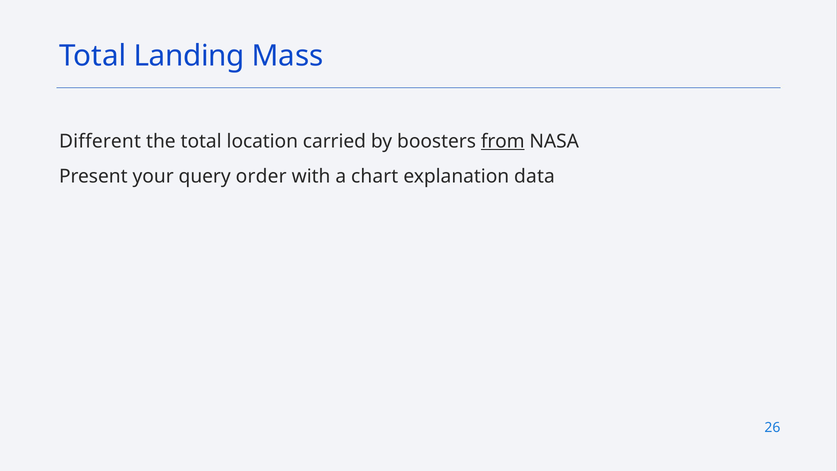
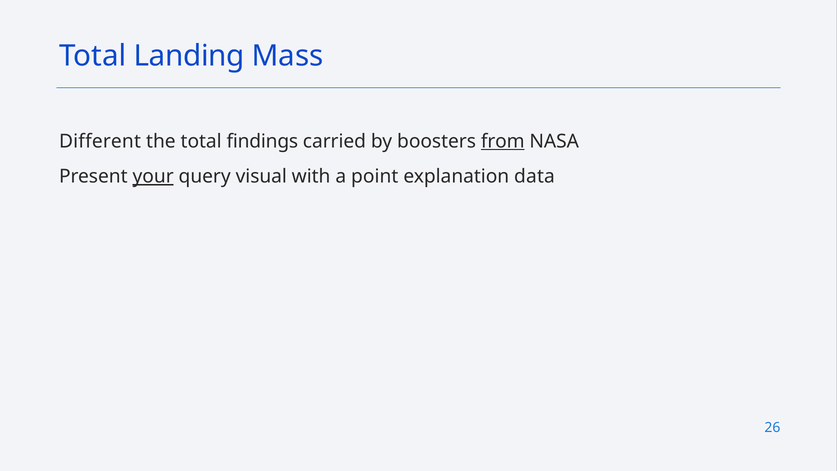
location: location -> findings (262, 141)
your underline: none -> present (153, 176)
order: order -> visual (261, 176)
chart: chart -> point (375, 176)
